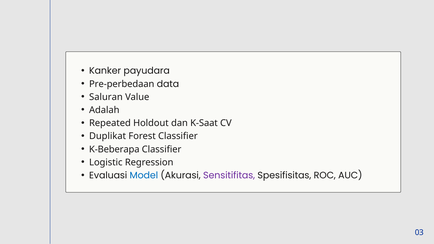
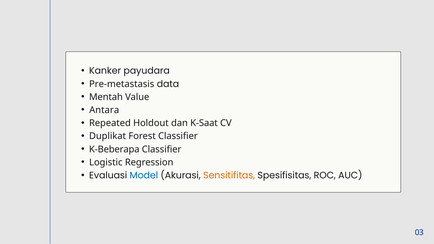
Pre-perbedaan: Pre-perbedaan -> Pre-metastasis (122, 84)
Saluran: Saluran -> Mentah (106, 97)
Adalah: Adalah -> Antara (104, 110)
Sensitifitas colour: purple -> orange (229, 176)
